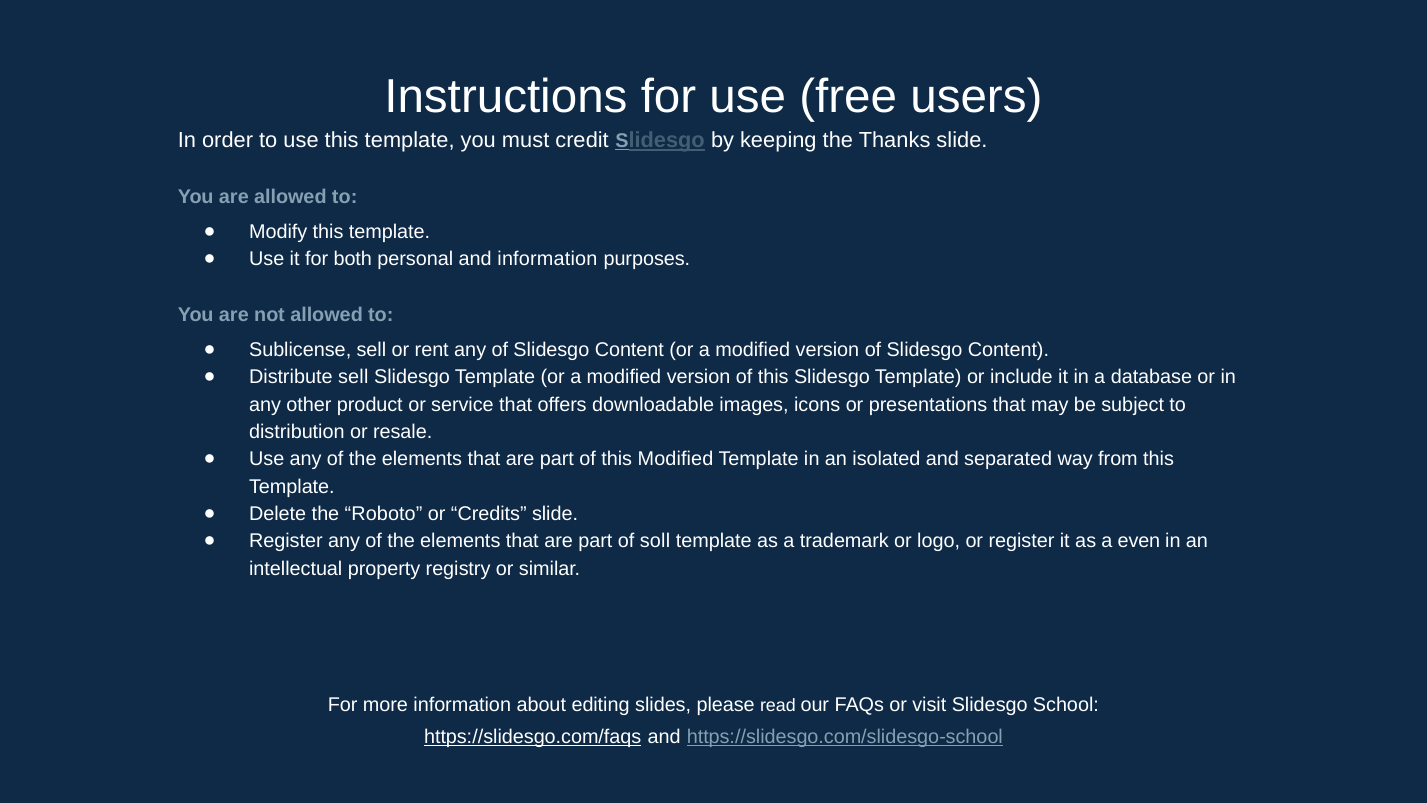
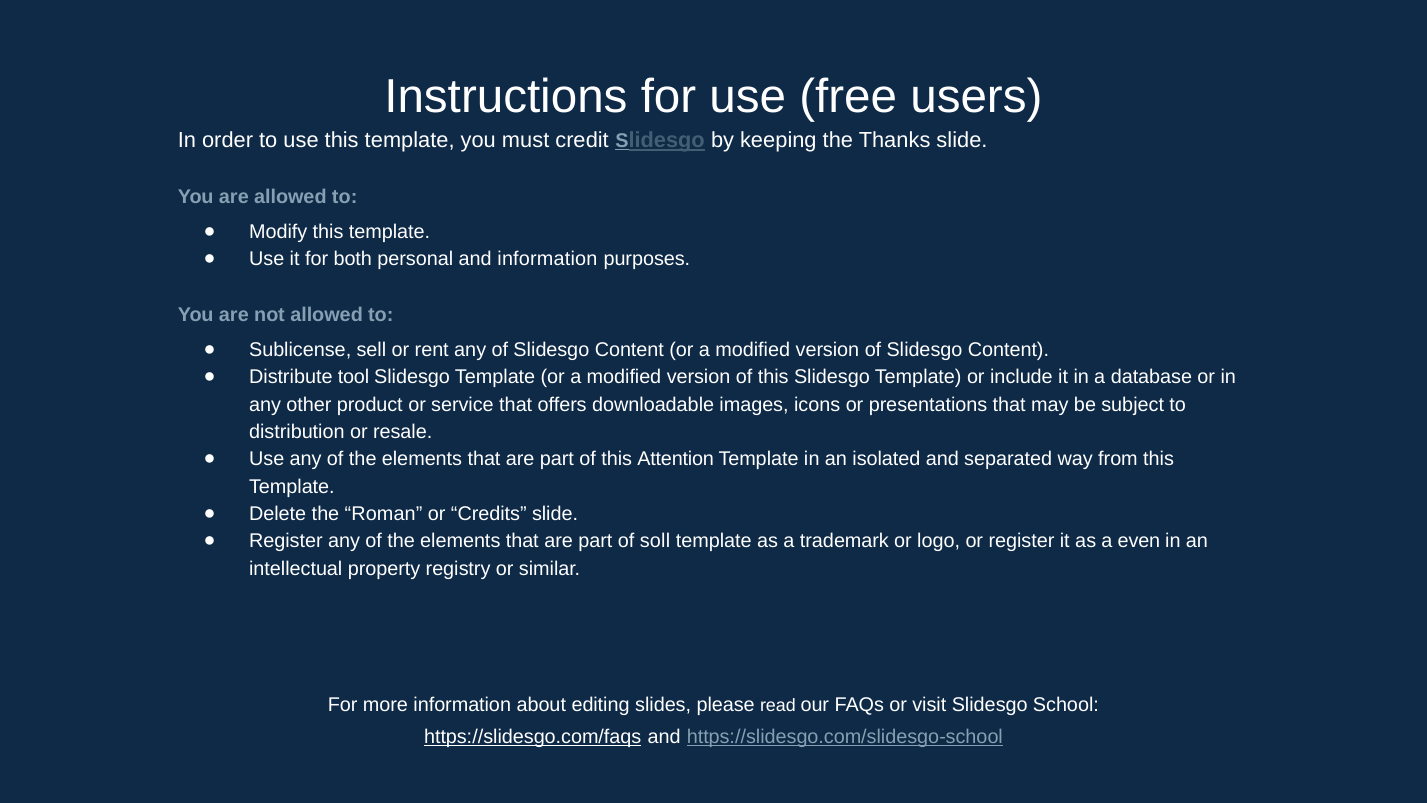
Distribute sell: sell -> tool (353, 377)
this Modified: Modified -> Attention (676, 459)
Roboto: Roboto -> Roman (384, 514)
